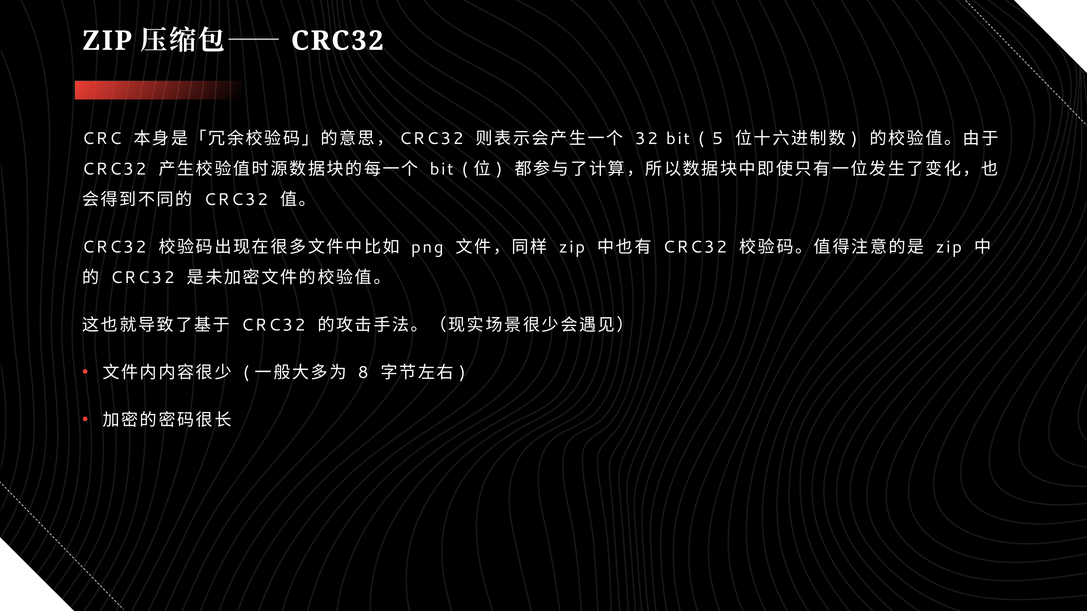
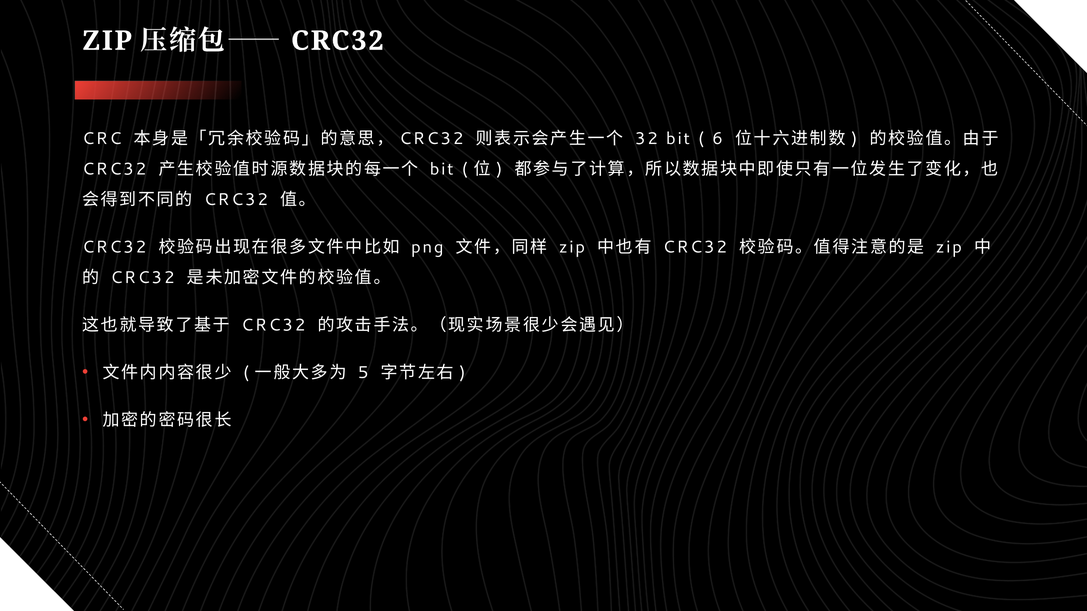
5: 5 -> 6 (718, 139)
8: 8 -> 5 (363, 373)
